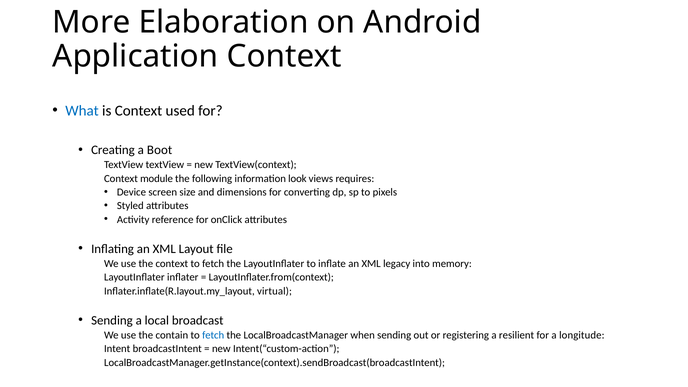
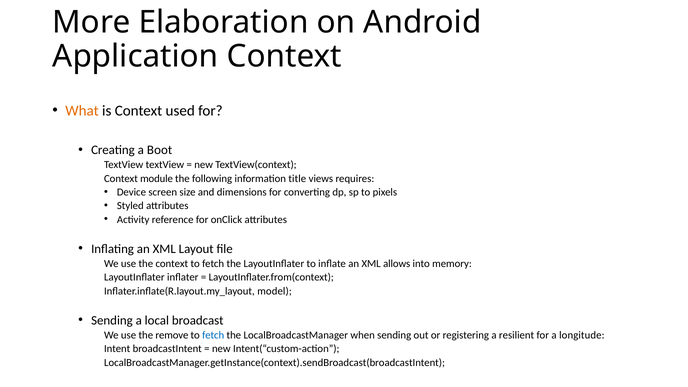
What colour: blue -> orange (82, 111)
look: look -> title (297, 179)
legacy: legacy -> allows (397, 264)
virtual: virtual -> model (275, 291)
contain: contain -> remove (172, 335)
